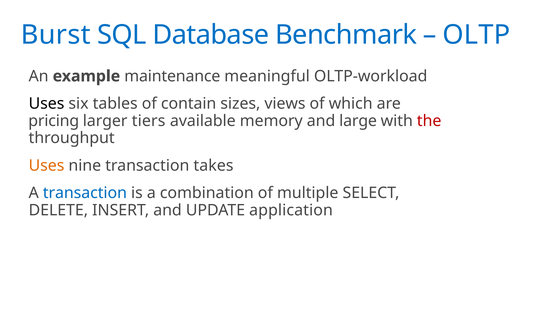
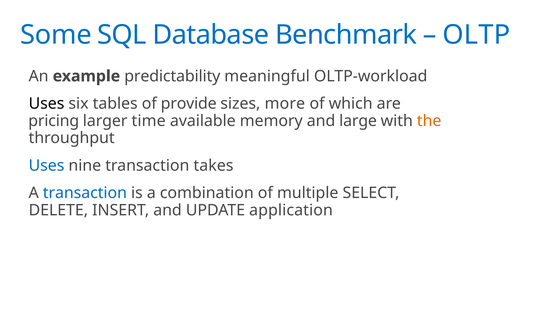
Burst: Burst -> Some (56, 35)
maintenance: maintenance -> predictability (172, 76)
contain: contain -> provide (189, 104)
views: views -> more (285, 104)
tiers: tiers -> time (149, 121)
the colour: red -> orange (429, 121)
Uses colour: orange -> blue (46, 166)
